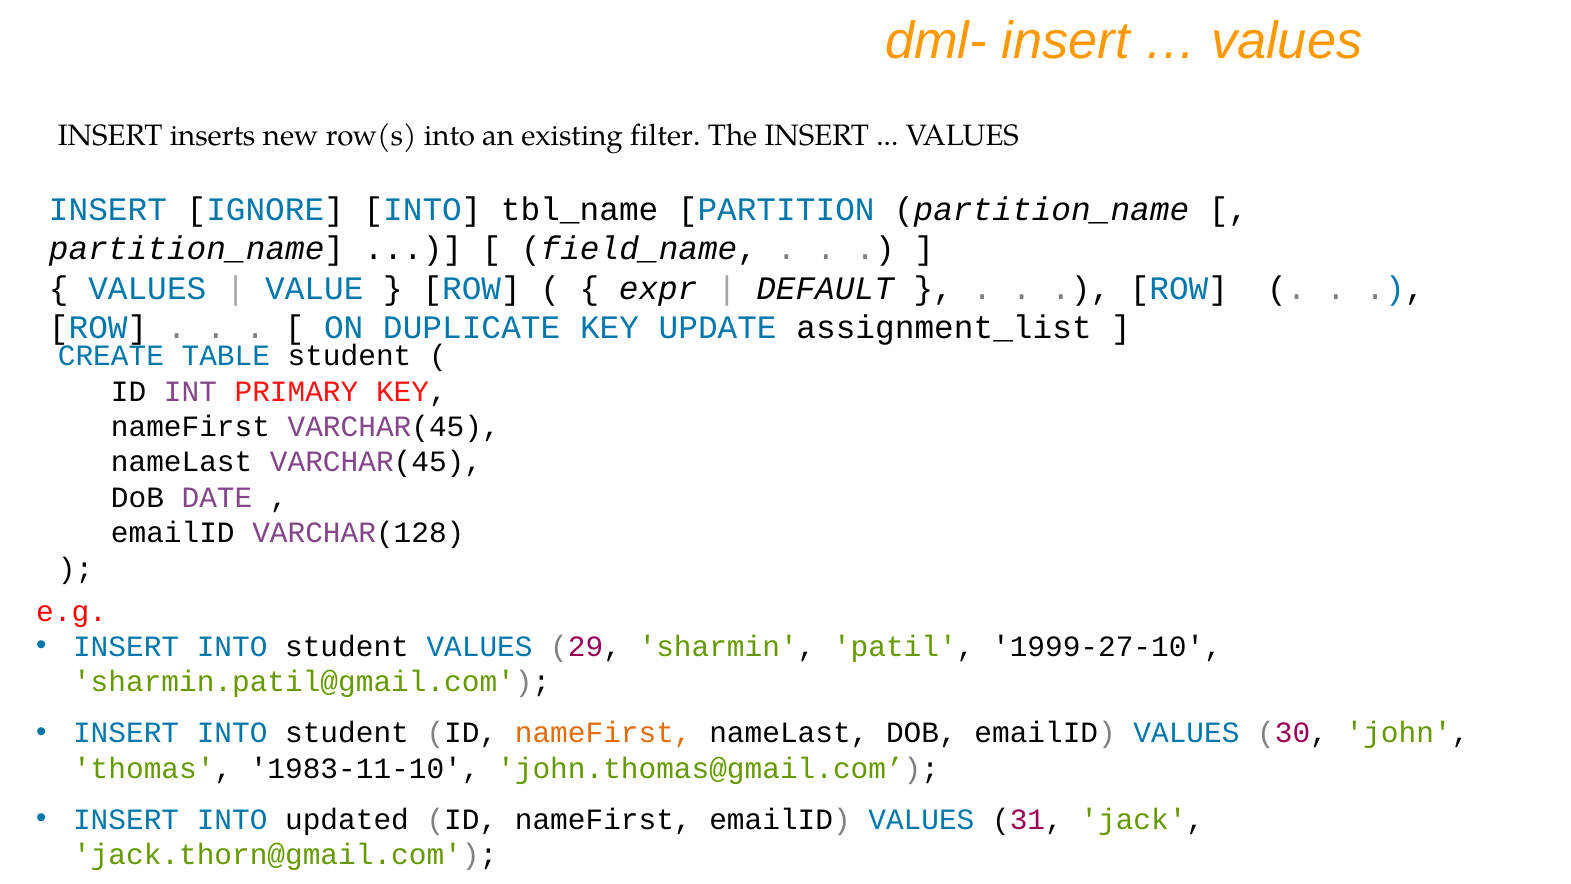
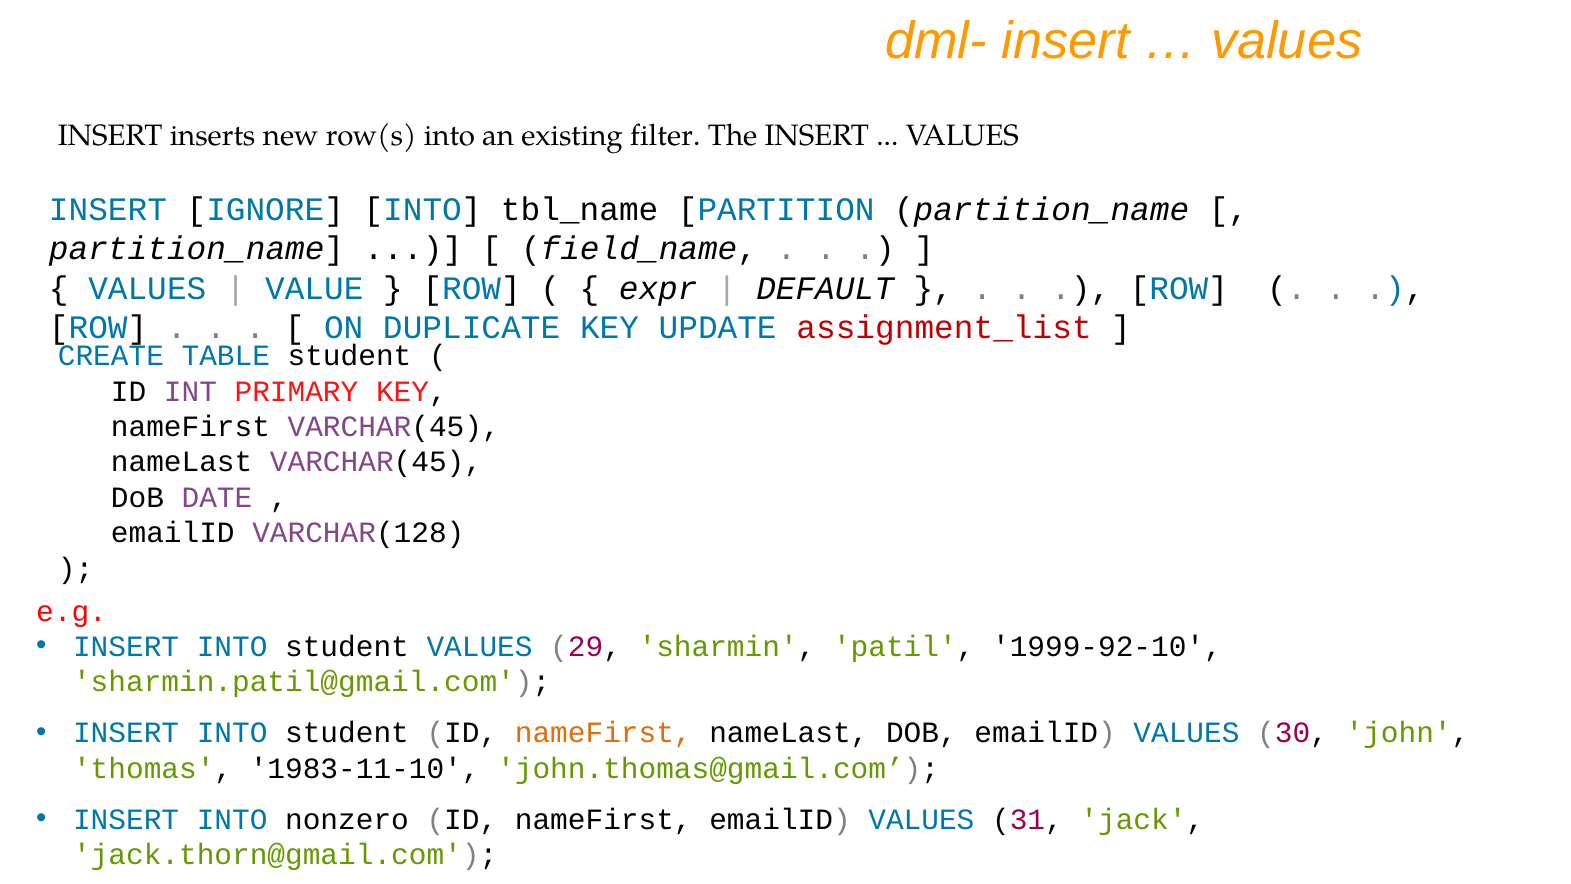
assignment_list colour: black -> red (944, 328)
1999-27-10: 1999-27-10 -> 1999-92-10 (1107, 647)
updated: updated -> nonzero (347, 819)
